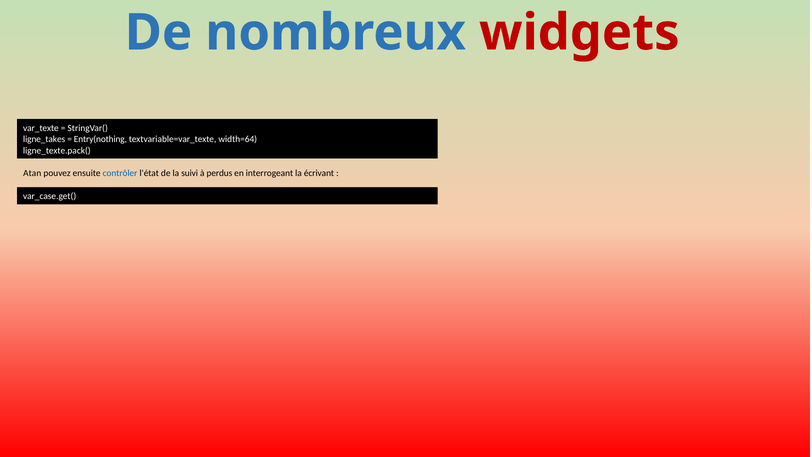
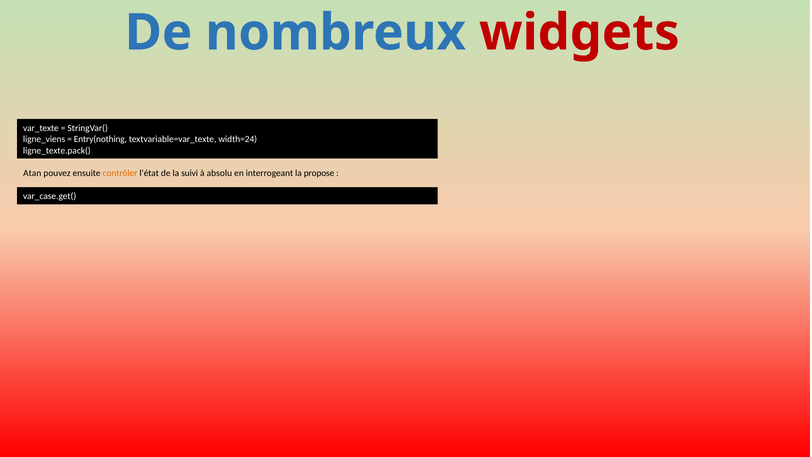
ligne_takes: ligne_takes -> ligne_viens (44, 139)
width=64: width=64 -> width=24 (238, 139)
contrôler colour: blue -> orange (120, 173)
perdus: perdus -> absolu (219, 173)
écrivant: écrivant -> propose (319, 173)
